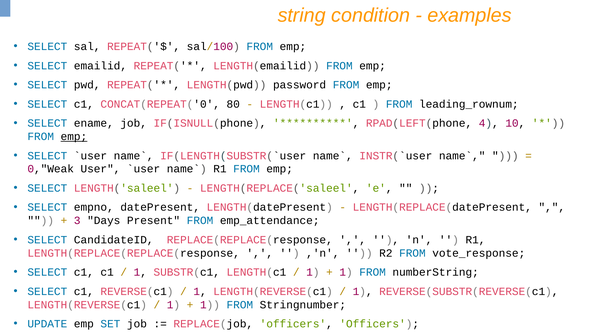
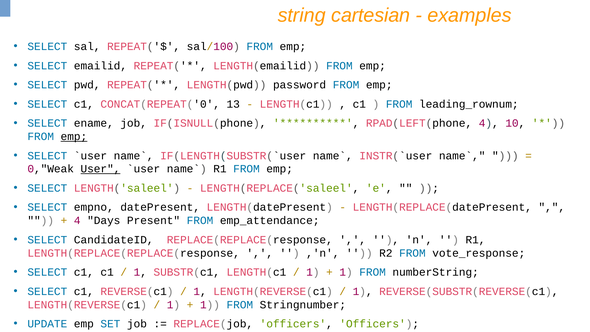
condition: condition -> cartesian (371, 15)
80: 80 -> 13 (233, 104)
User underline: none -> present (100, 169)
3: 3 -> 4 (77, 221)
